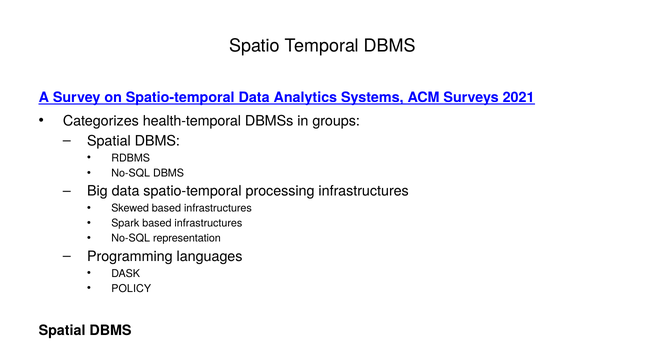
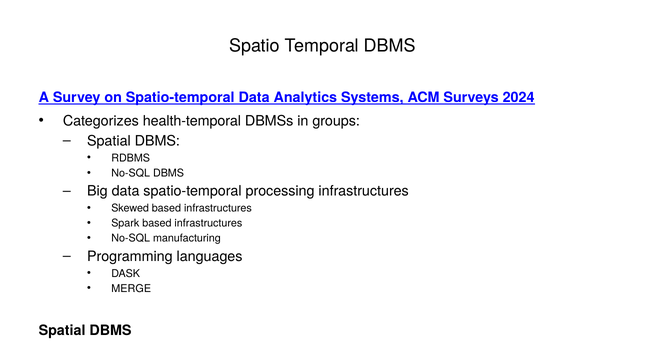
2021: 2021 -> 2024 (519, 97)
representation: representation -> manufacturing (187, 238)
POLICY: POLICY -> MERGE (131, 288)
